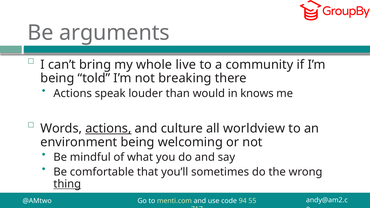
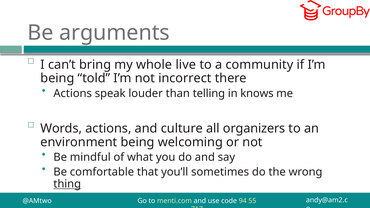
breaking: breaking -> incorrect (185, 78)
would: would -> telling (209, 94)
actions underline: present -> none (108, 128)
worldview: worldview -> organizers (254, 128)
